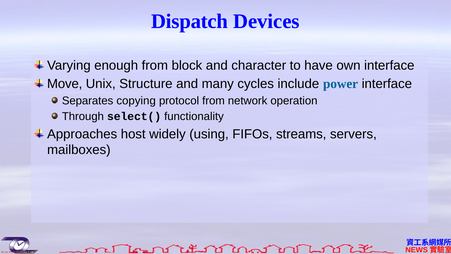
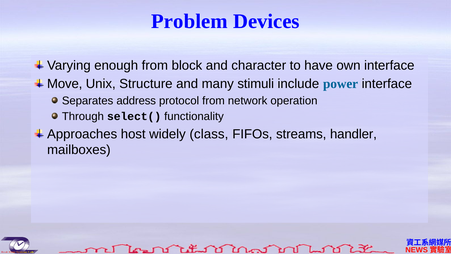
Dispatch: Dispatch -> Problem (189, 21)
cycles: cycles -> stimuli (256, 84)
copying: copying -> address (136, 101)
using: using -> class (209, 134)
servers: servers -> handler (353, 134)
